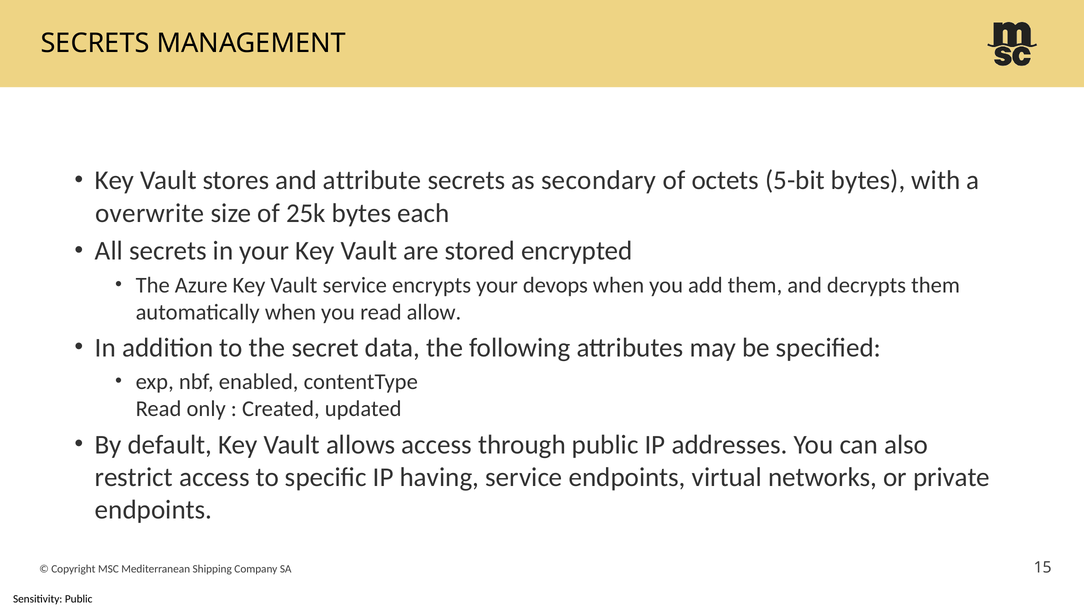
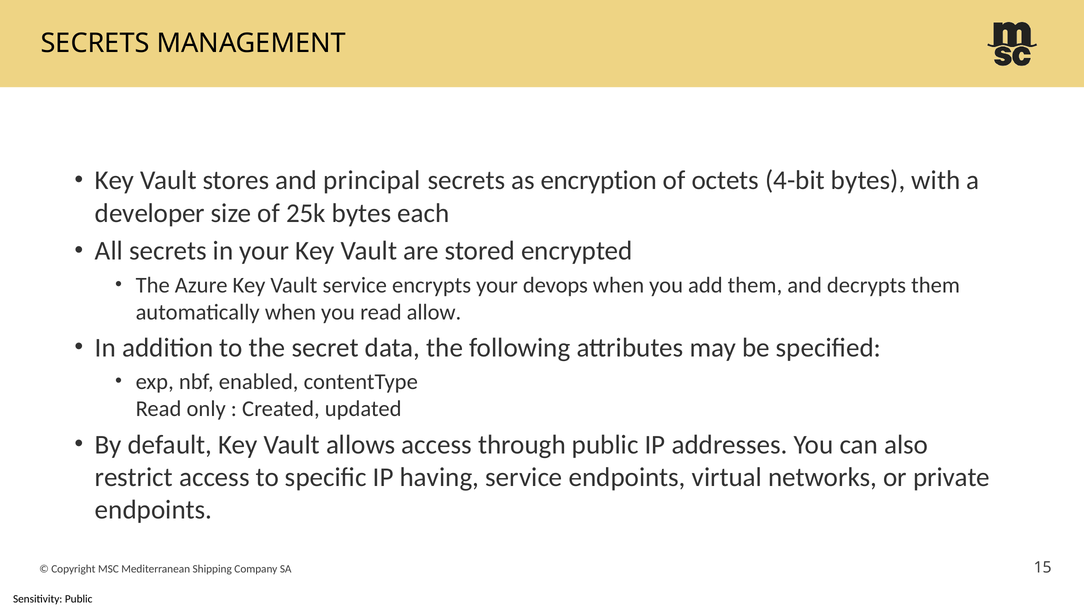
attribute: attribute -> principal (372, 180)
secondary: secondary -> encryption (599, 180)
5-bit: 5-bit -> 4-bit (795, 180)
overwrite: overwrite -> developer (150, 213)
